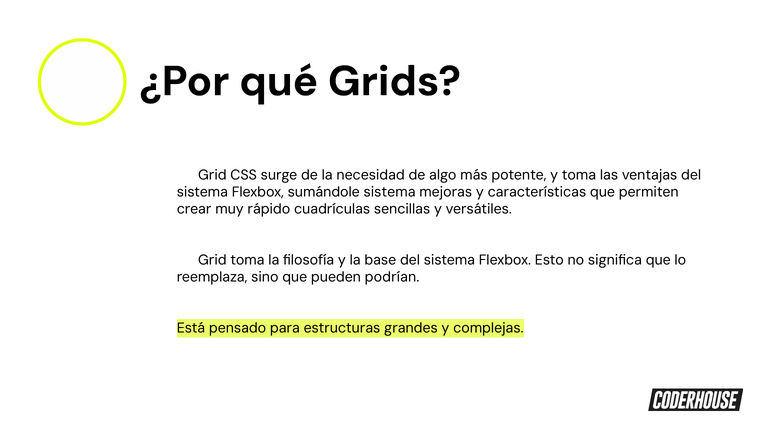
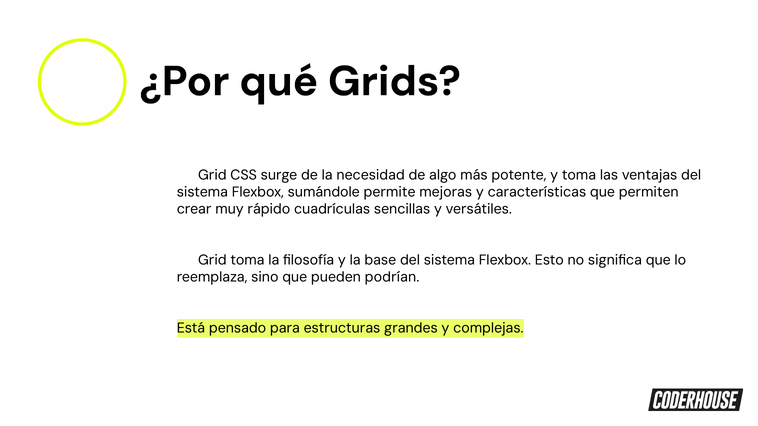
sumándole sistema: sistema -> permite (390, 192)
